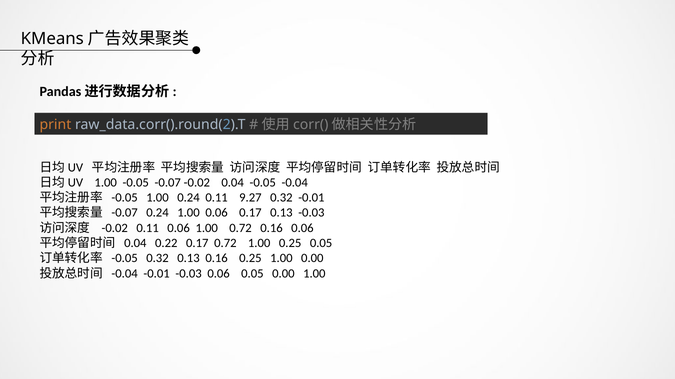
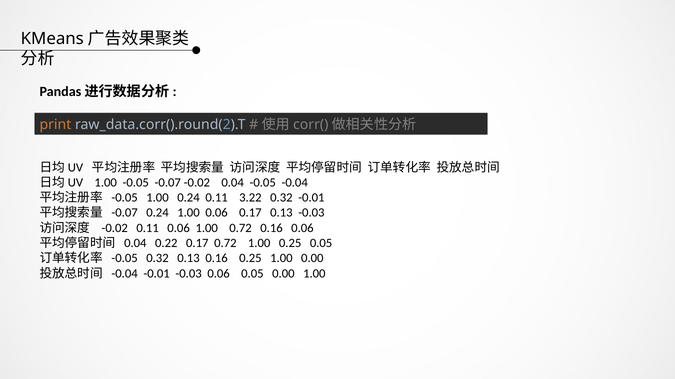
9.27: 9.27 -> 3.22 (250, 198)
